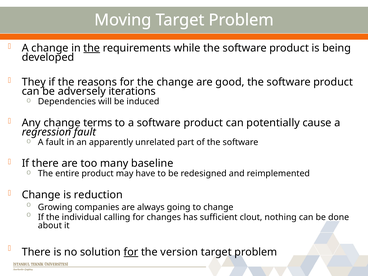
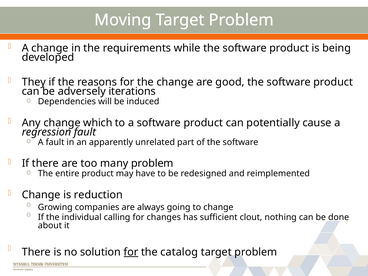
the underline: present -> none (92, 48)
terms: terms -> which (98, 123)
many baseline: baseline -> problem (152, 163)
version: version -> catalog (179, 252)
